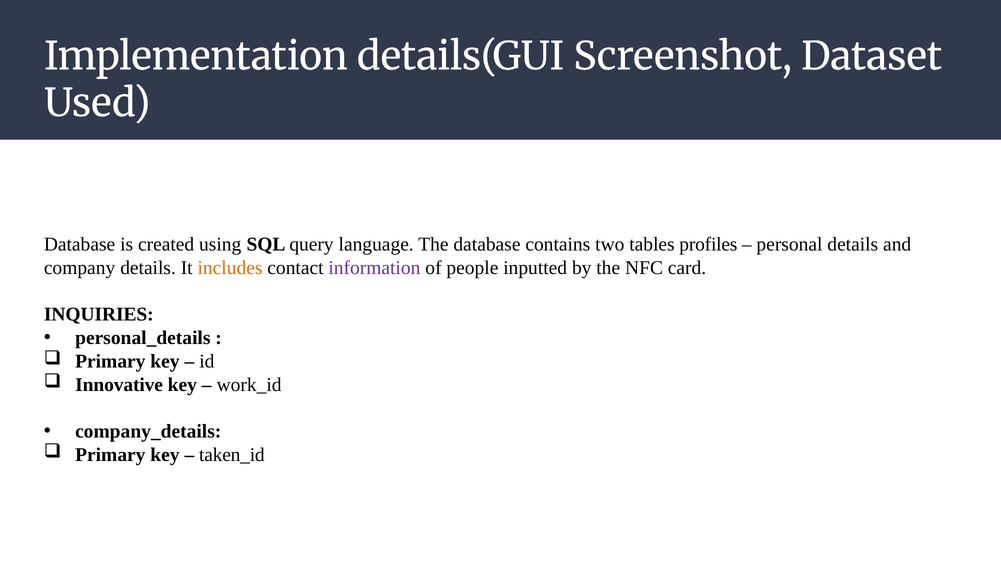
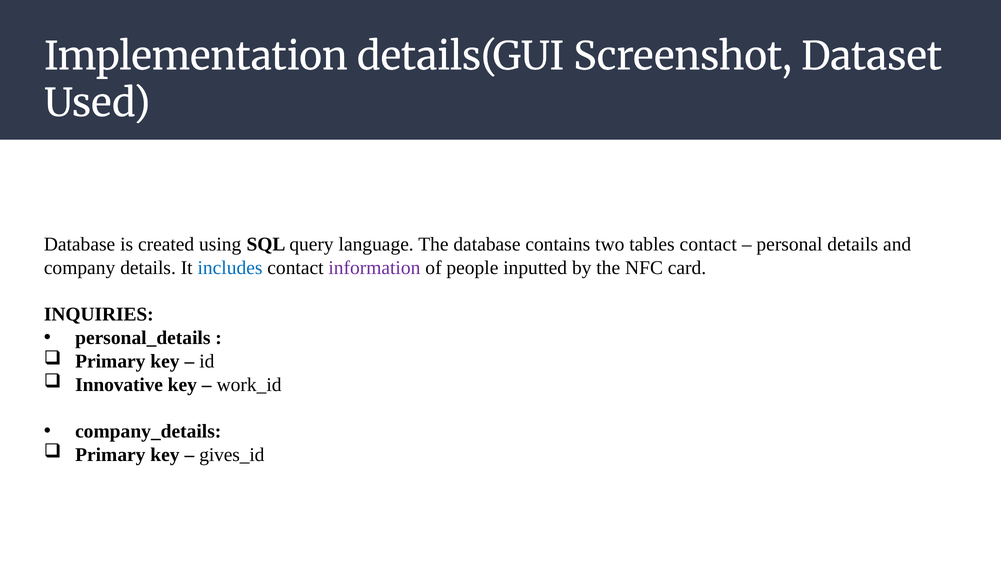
tables profiles: profiles -> contact (708, 244)
includes colour: orange -> blue (230, 268)
taken_id: taken_id -> gives_id (232, 455)
